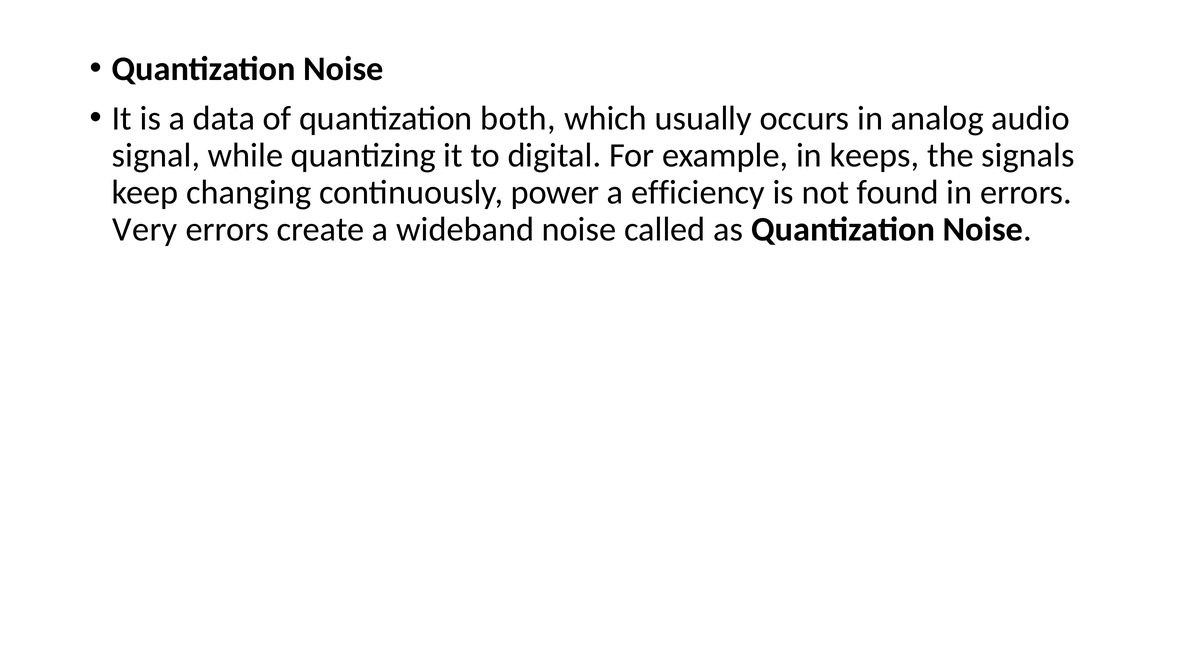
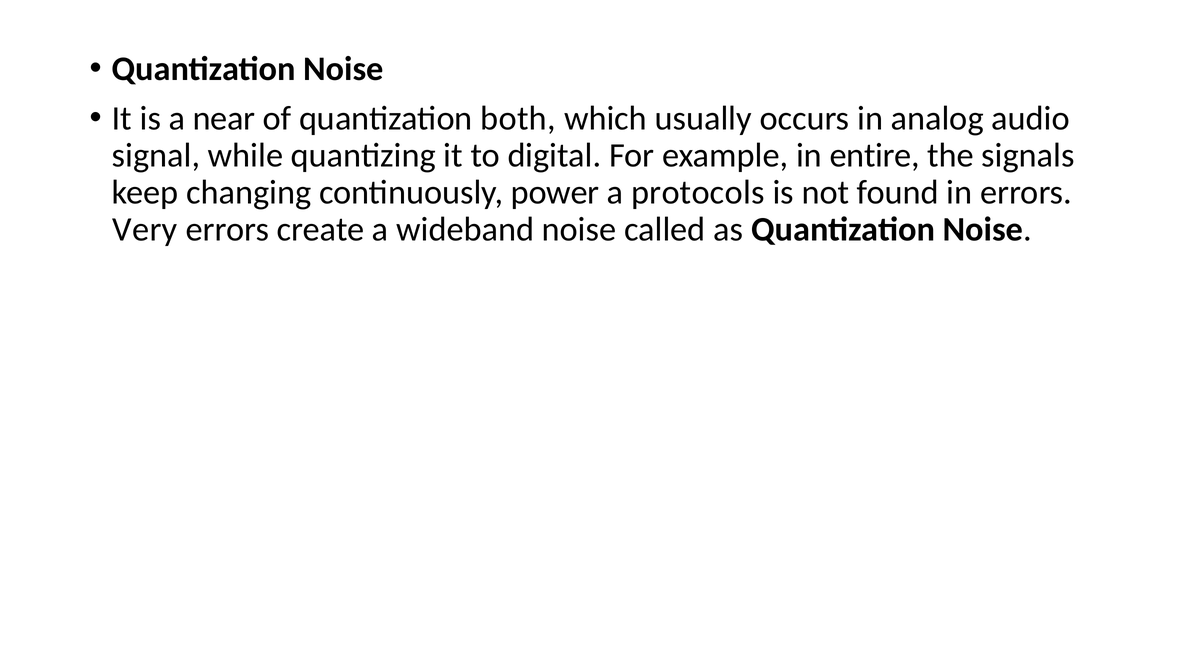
data: data -> near (224, 118)
keeps: keeps -> entire (875, 156)
efficiency: efficiency -> protocols (698, 193)
